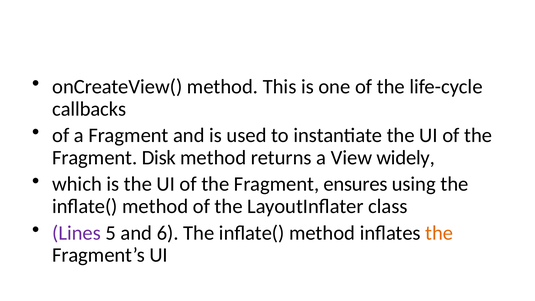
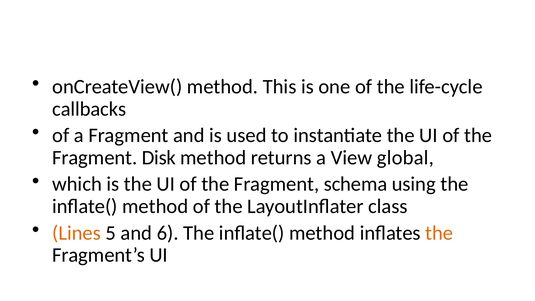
widely: widely -> global (405, 158)
ensures: ensures -> schema (356, 184)
Lines colour: purple -> orange (77, 233)
